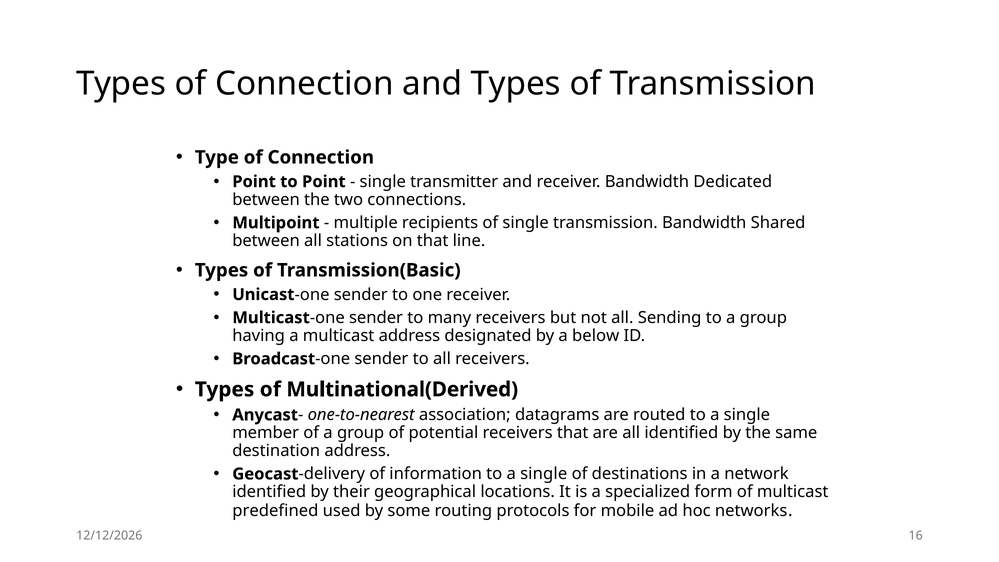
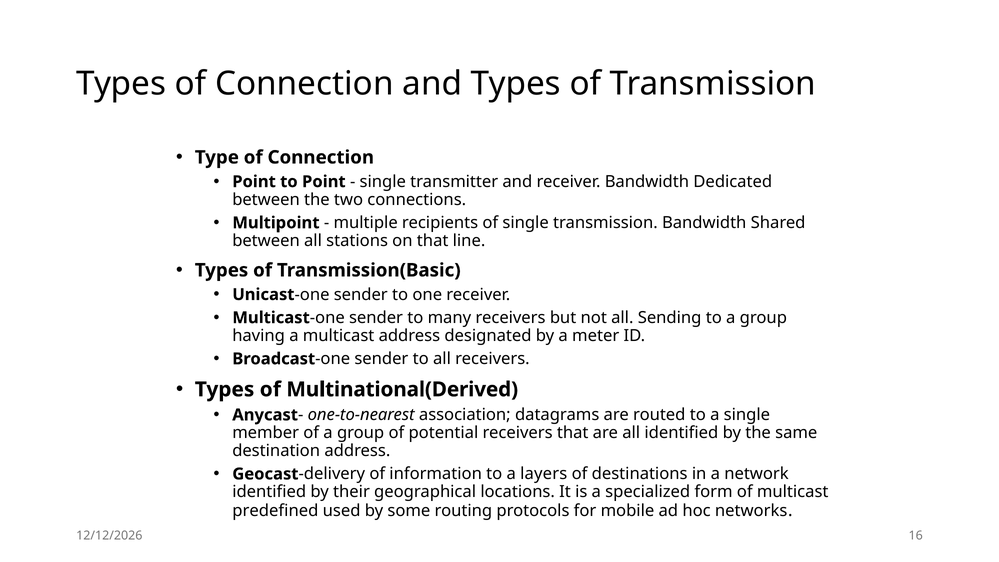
below: below -> meter (596, 336)
information to a single: single -> layers (544, 474)
